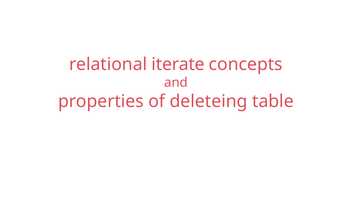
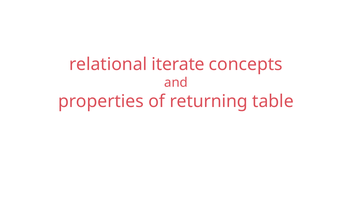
deleteing: deleteing -> returning (209, 101)
